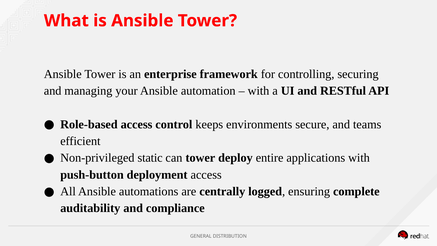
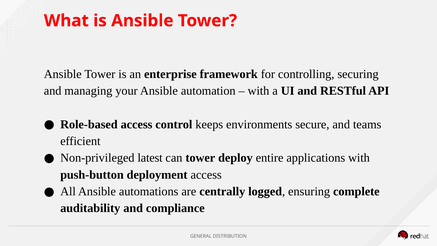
static: static -> latest (150, 158)
